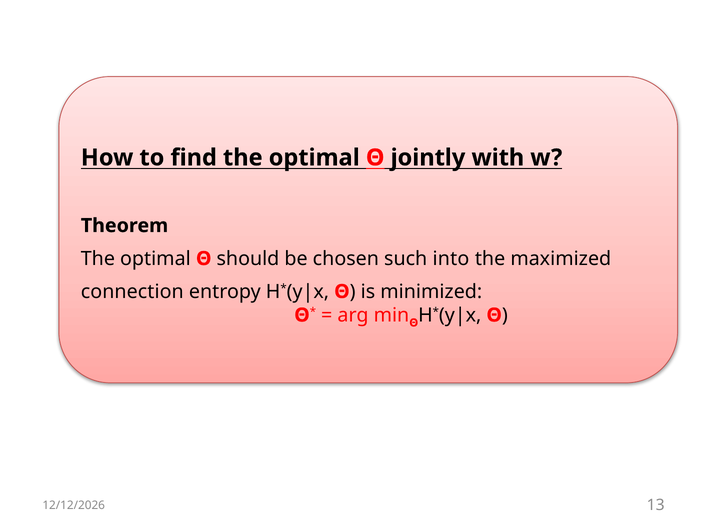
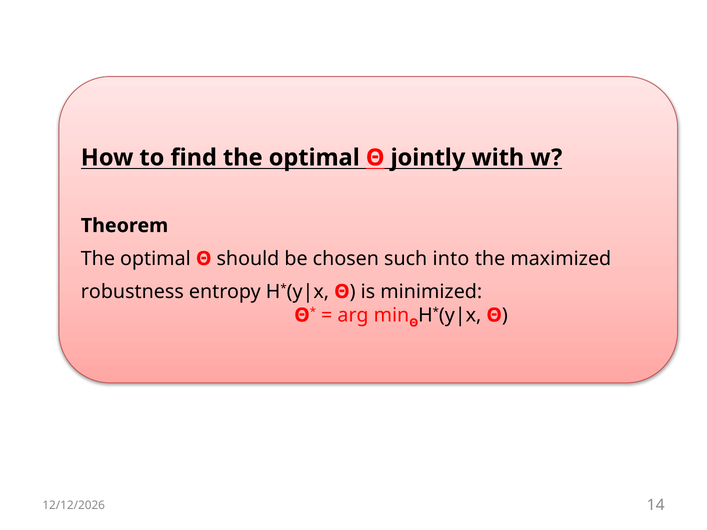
connection: connection -> robustness (132, 292)
13: 13 -> 14 (656, 505)
